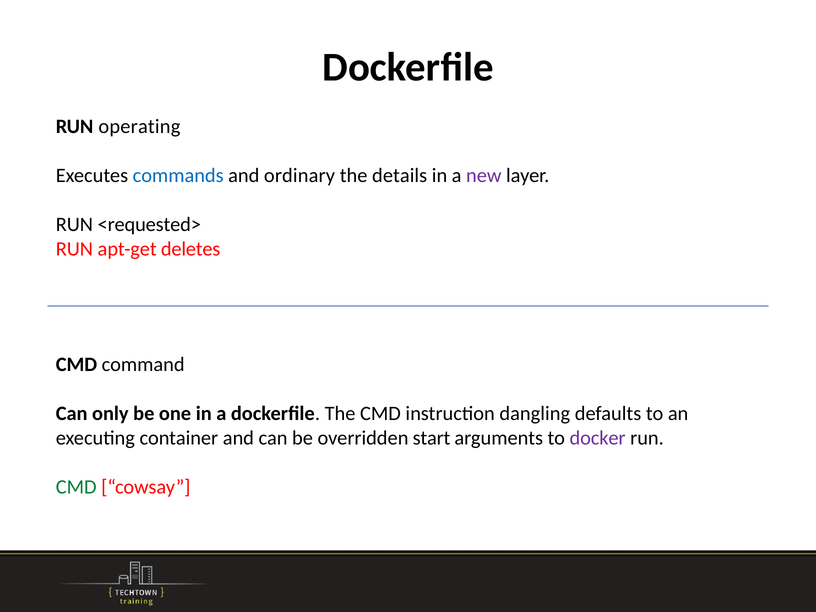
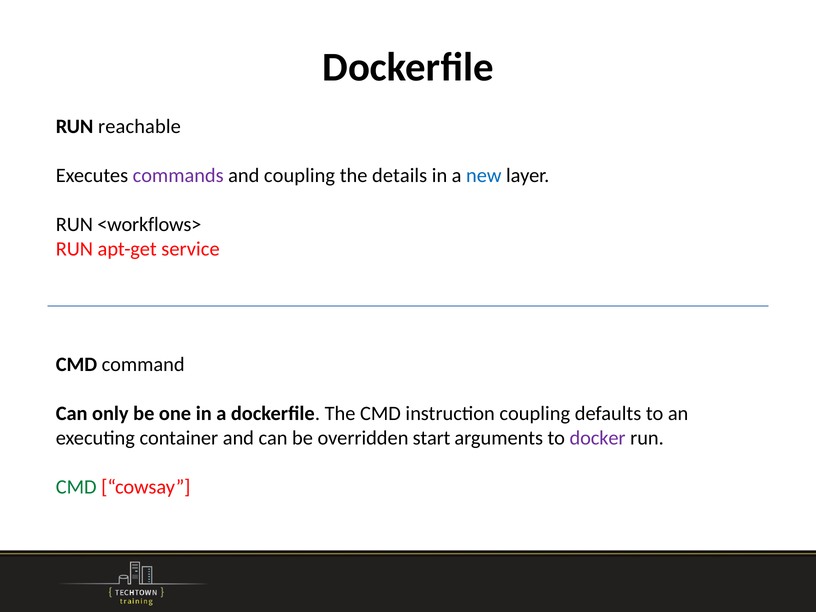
operating: operating -> reachable (139, 127)
commands colour: blue -> purple (178, 176)
and ordinary: ordinary -> coupling (300, 176)
new colour: purple -> blue (484, 176)
<requested>: <requested> -> <workflows> (149, 224)
deletes: deletes -> service (190, 249)
instruction dangling: dangling -> coupling (535, 413)
